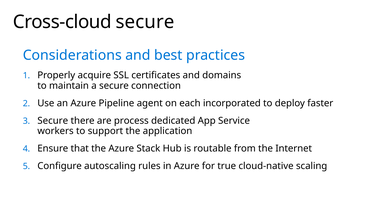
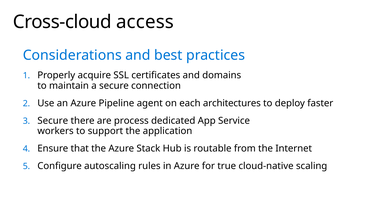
Cross-cloud secure: secure -> access (145, 22)
incorporated: incorporated -> architectures (232, 103)
